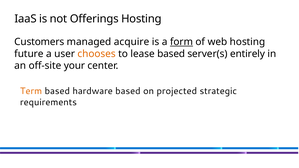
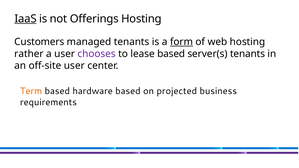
IaaS underline: none -> present (26, 19)
managed acquire: acquire -> tenants (132, 42)
future: future -> rather (29, 54)
chooses colour: orange -> purple (97, 54)
server(s entirely: entirely -> tenants (248, 54)
off-site your: your -> user (74, 66)
strategic: strategic -> business (218, 91)
